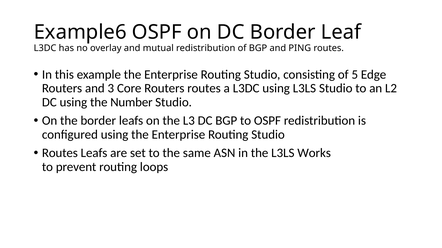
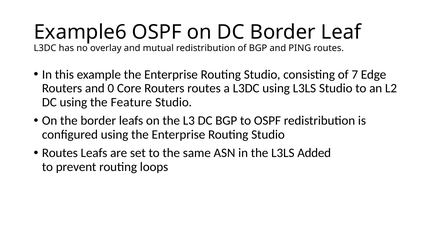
5: 5 -> 7 (355, 75)
3: 3 -> 0 (111, 89)
Number: Number -> Feature (131, 103)
Works: Works -> Added (314, 153)
